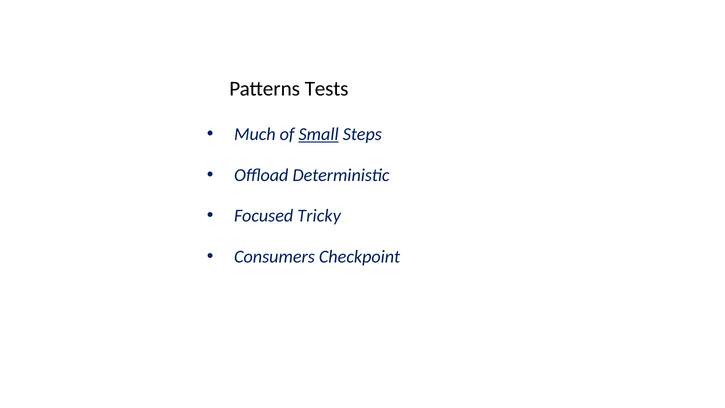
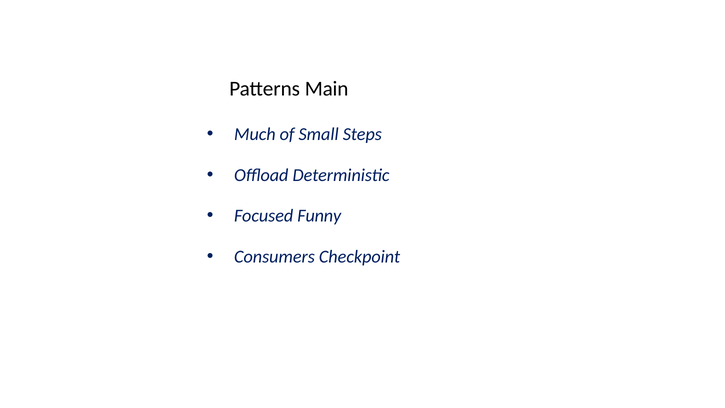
Tests: Tests -> Main (327, 89)
Small underline: present -> none (319, 134)
Tricky: Tricky -> Funny (319, 216)
